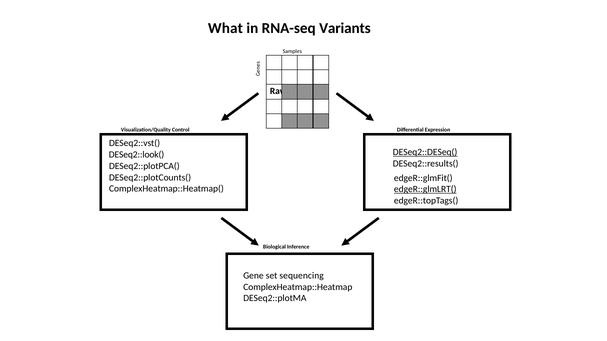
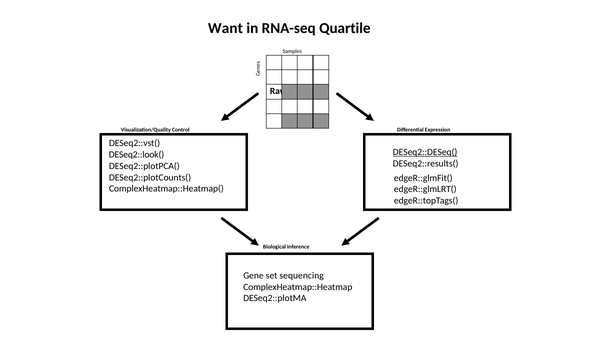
What: What -> Want (225, 28)
Variants: Variants -> Quartile (345, 28)
edgeR::glmLRT( underline: present -> none (425, 190)
